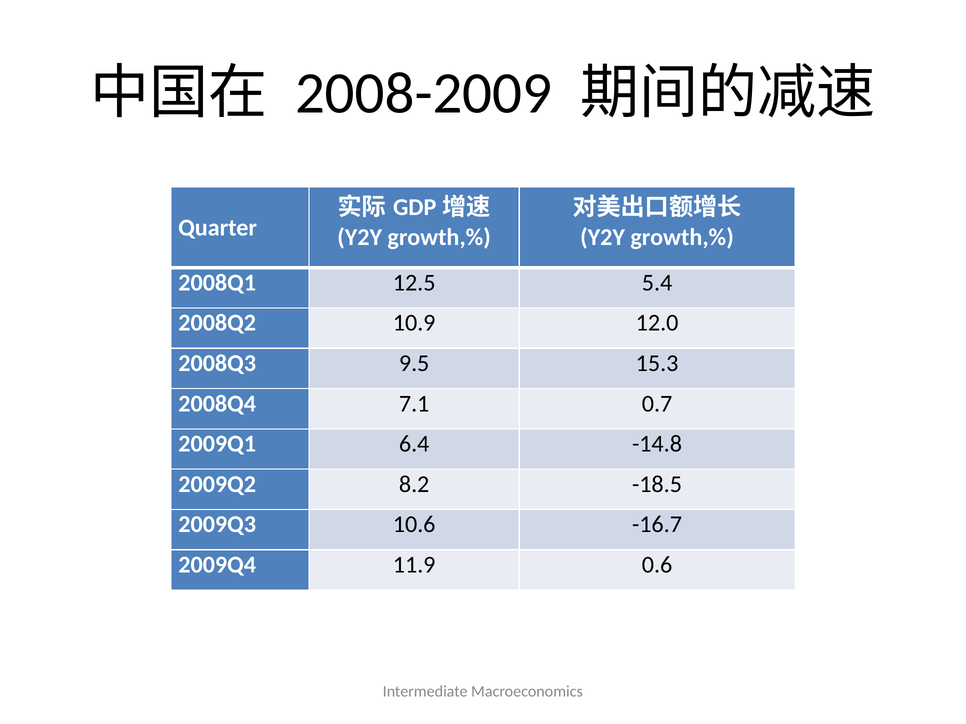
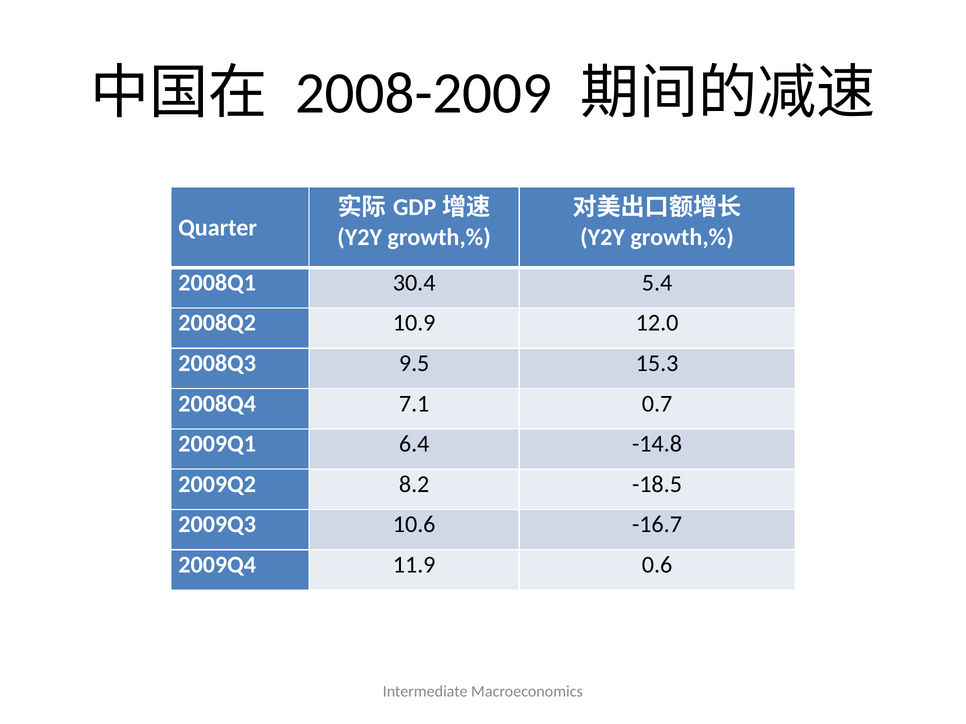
12.5: 12.5 -> 30.4 (414, 283)
